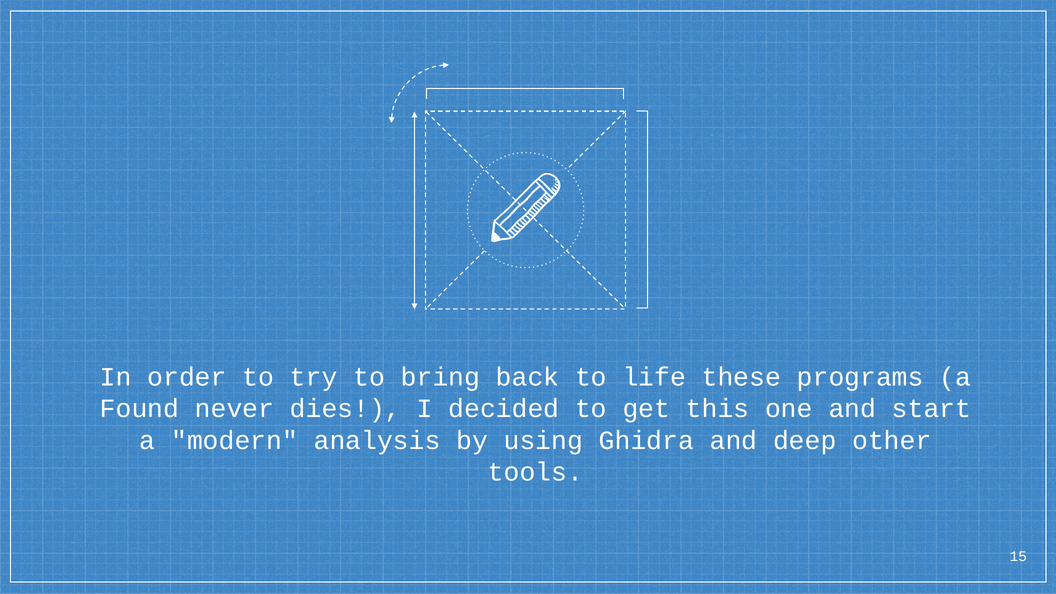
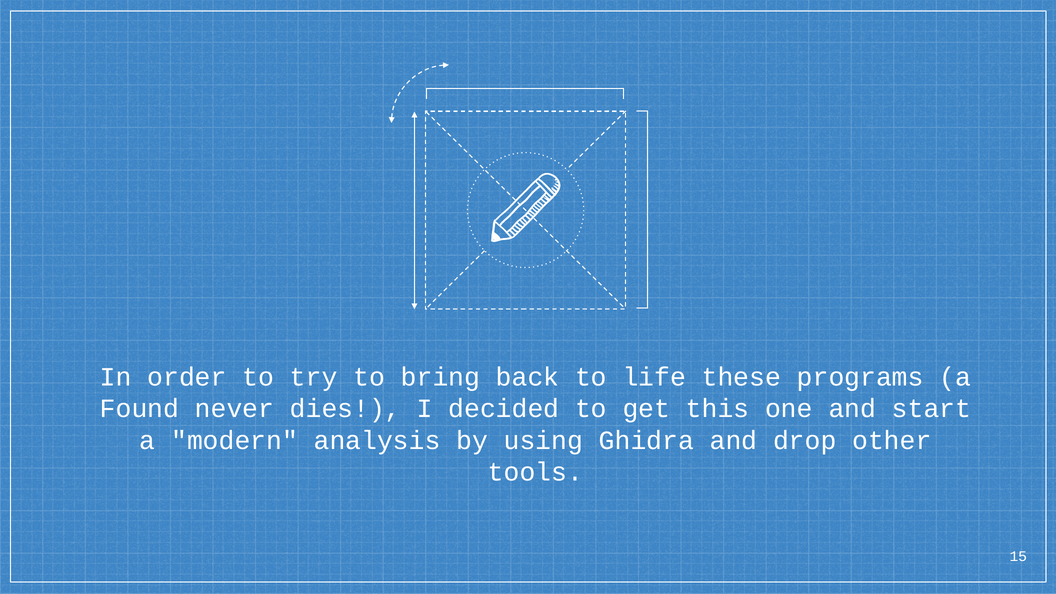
deep: deep -> drop (805, 440)
